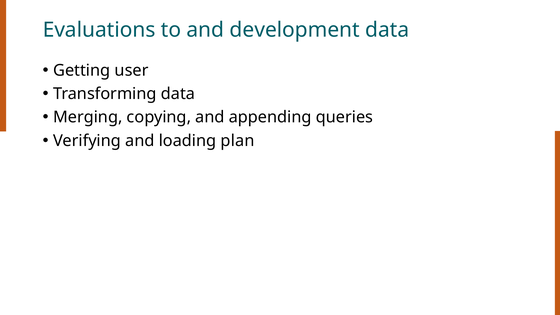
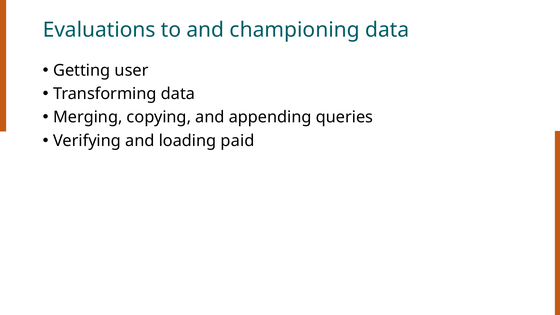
development: development -> championing (295, 30)
plan: plan -> paid (238, 141)
